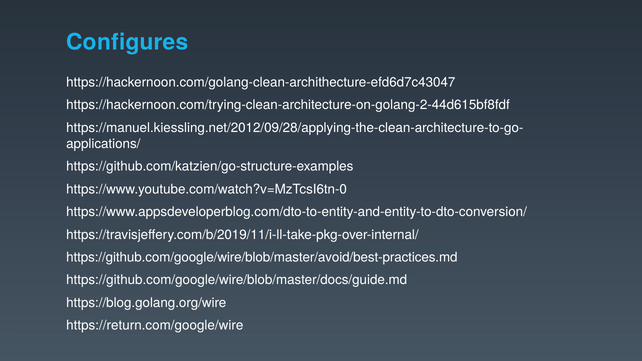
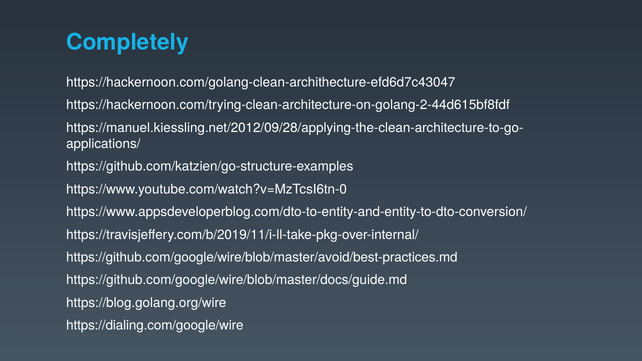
Configures: Configures -> Completely (127, 42)
https://return.com/google/wire: https://return.com/google/wire -> https://dialing.com/google/wire (155, 326)
